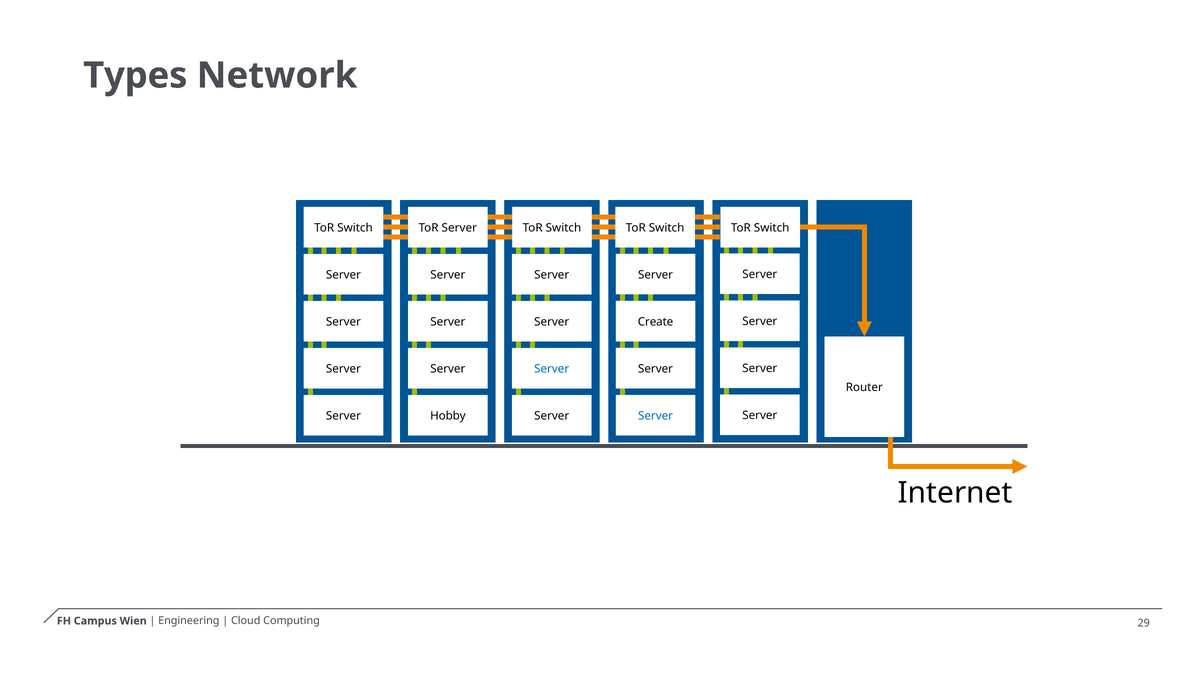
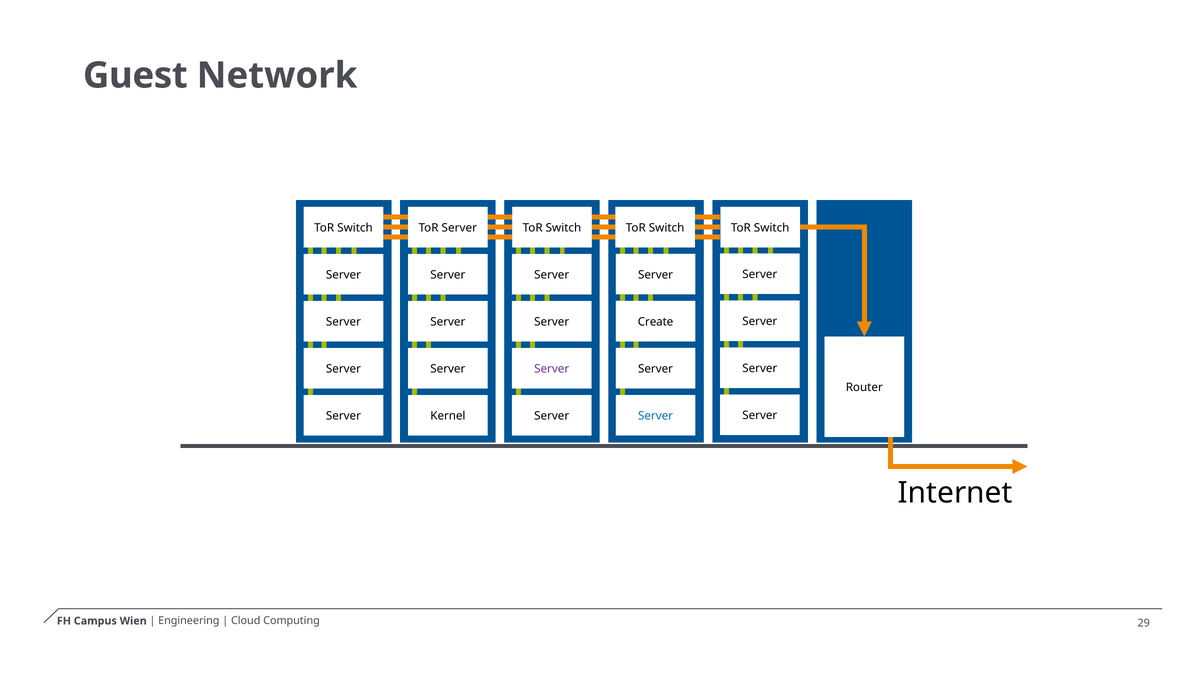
Types: Types -> Guest (135, 76)
Server colour: blue -> purple (552, 369)
Hobby: Hobby -> Kernel (448, 416)
